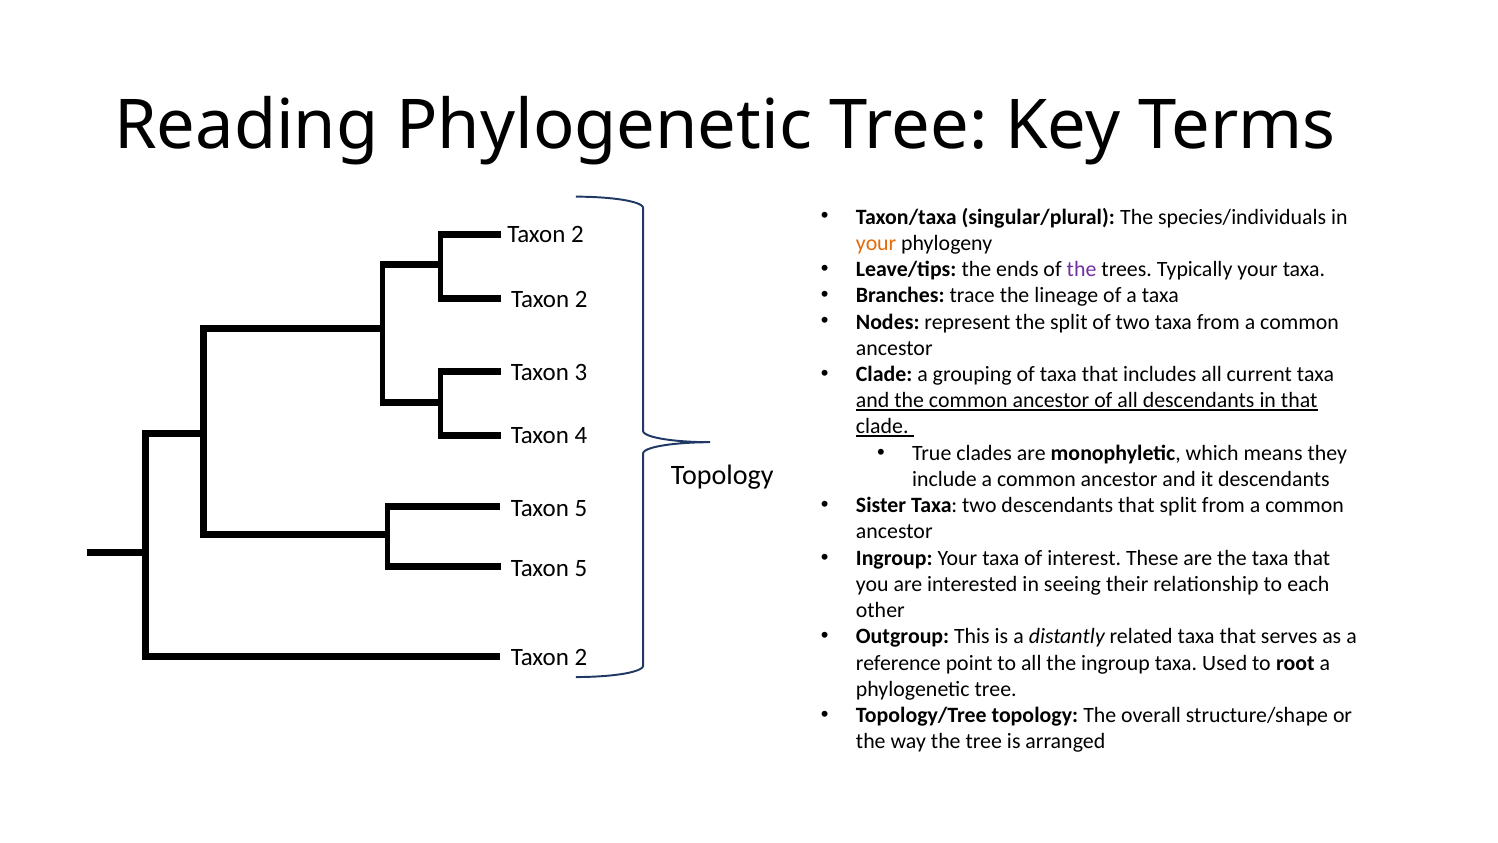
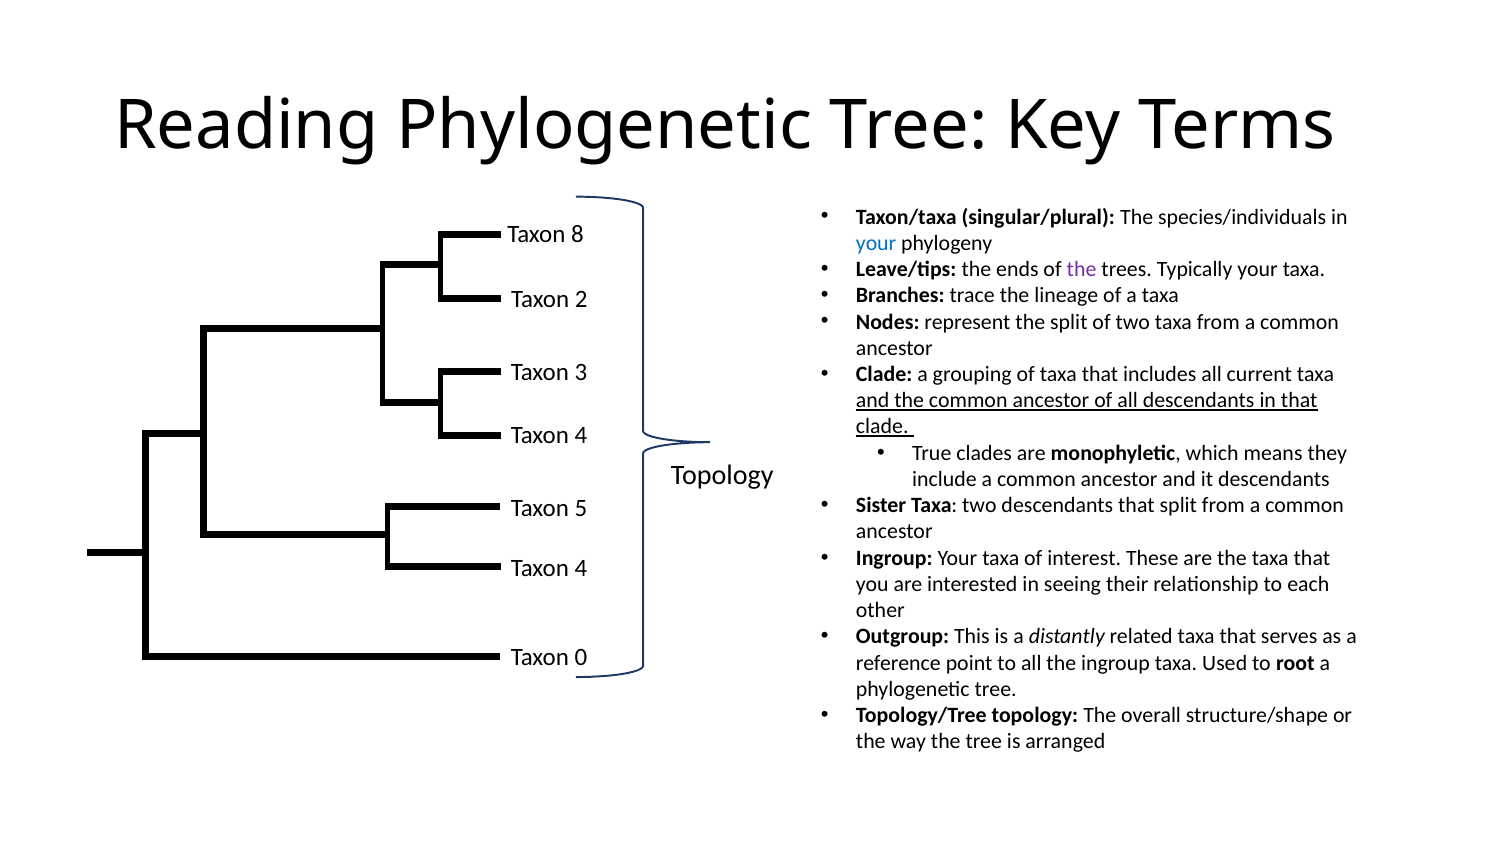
2: 2 -> 8 (577, 234)
your colour: orange -> blue (876, 243)
5: 5 -> 4 (581, 568)
2: 2 -> 0 (581, 657)
